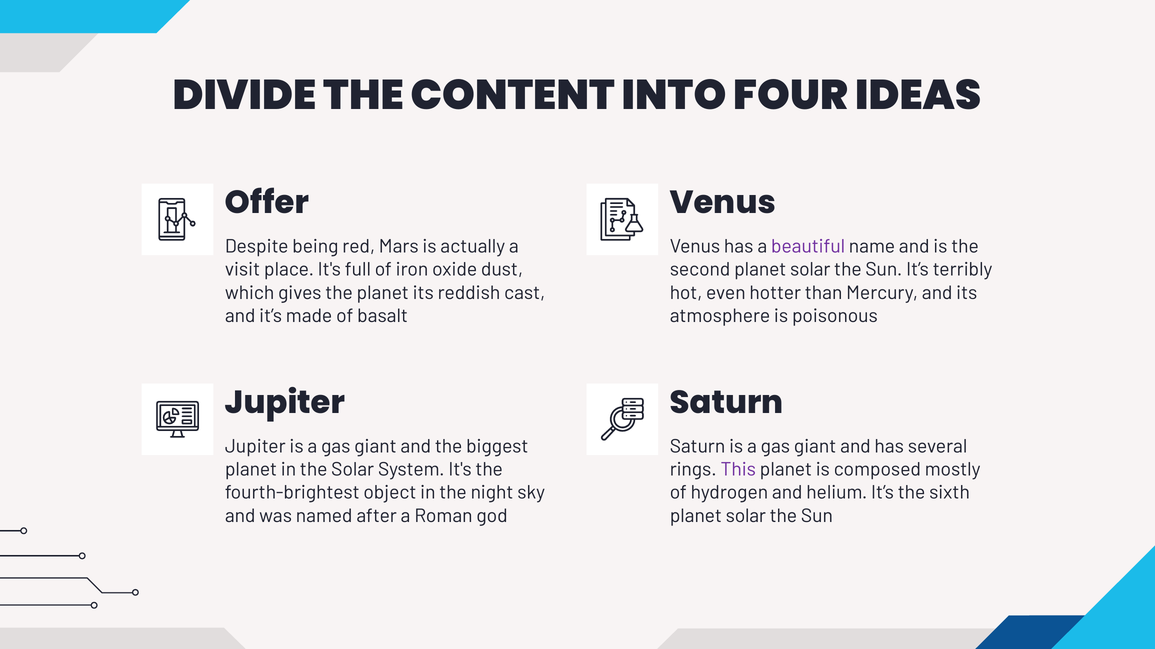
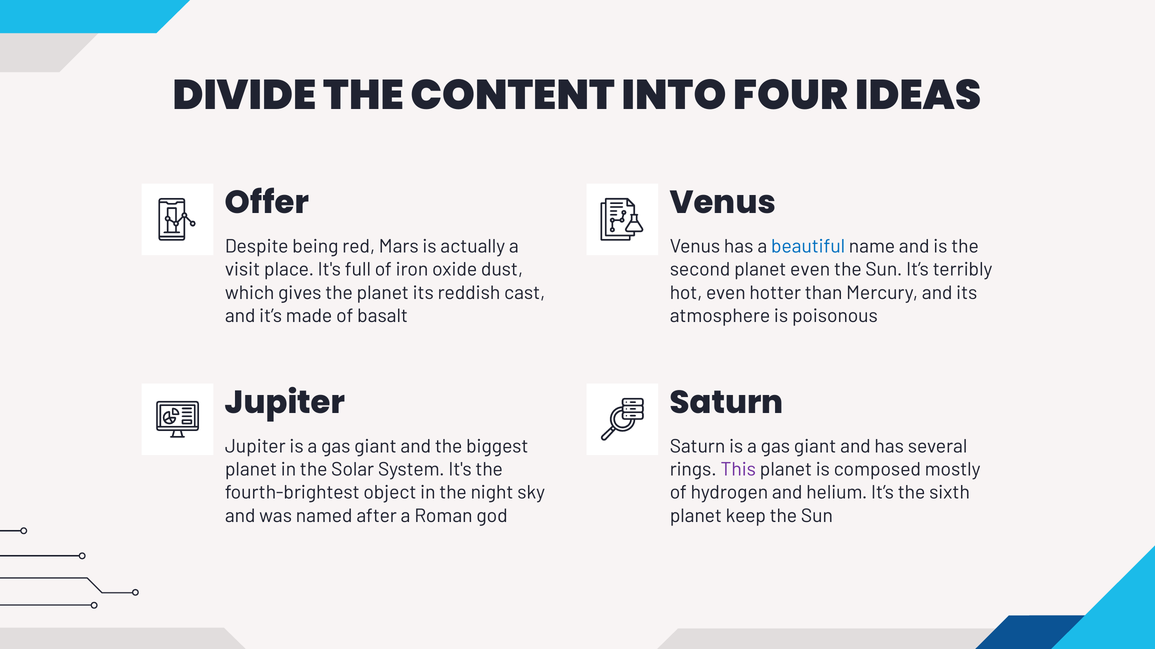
beautiful colour: purple -> blue (808, 247)
second planet solar: solar -> even (810, 270)
solar: solar -> keep (746, 516)
